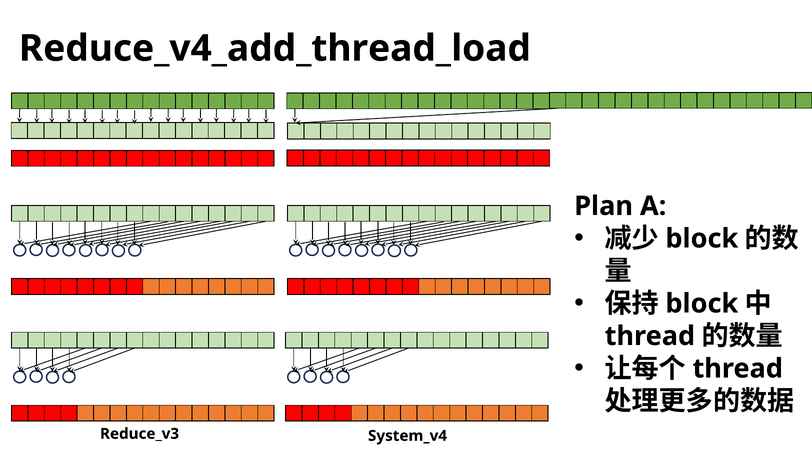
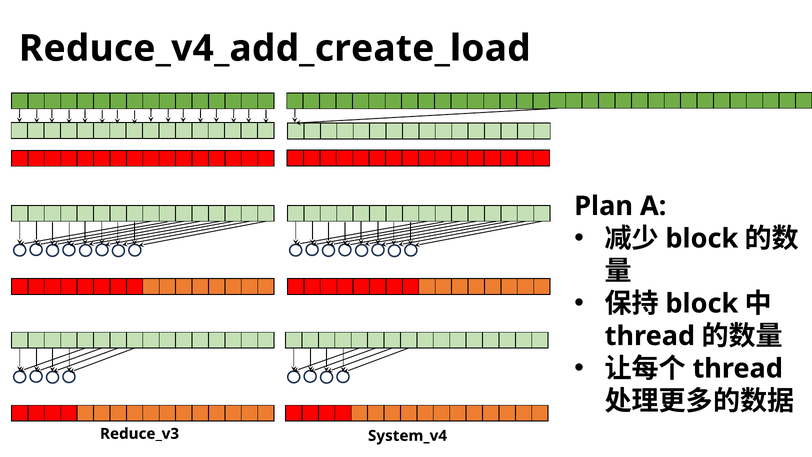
Reduce_v4_add_thread_load: Reduce_v4_add_thread_load -> Reduce_v4_add_create_load (275, 48)
